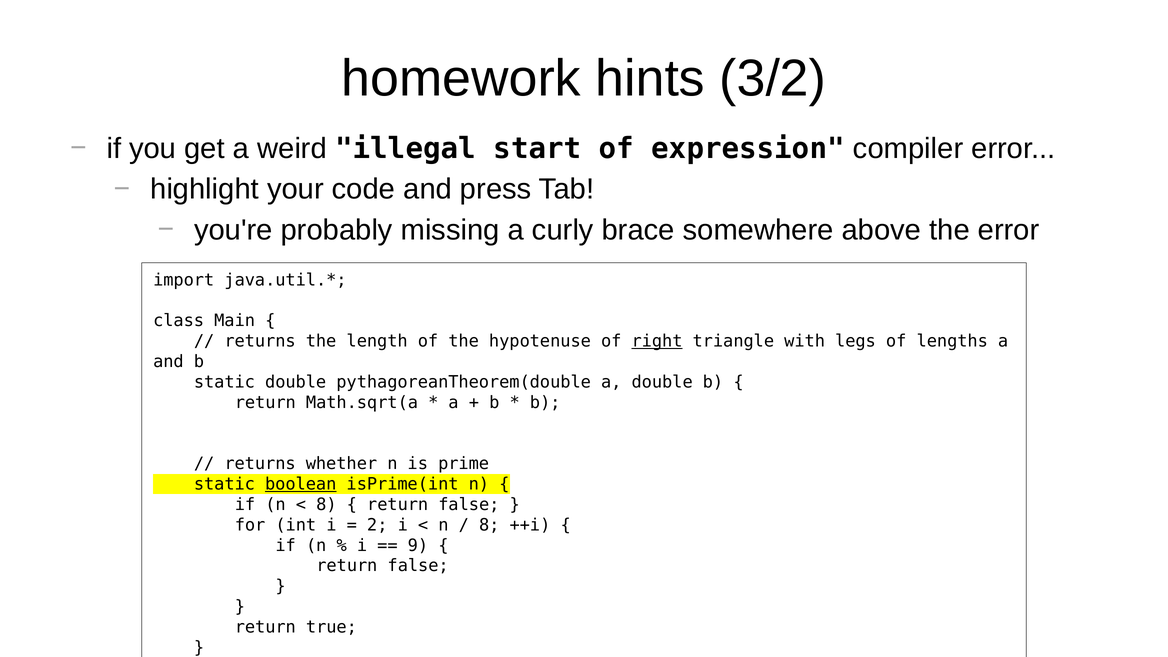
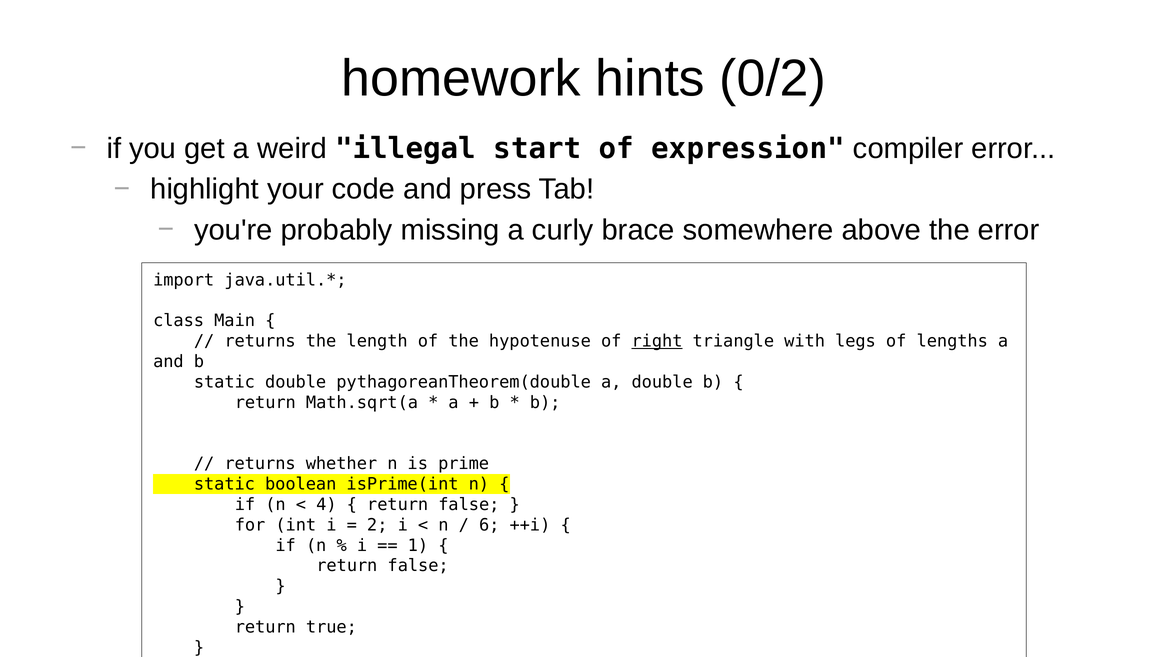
3/2: 3/2 -> 0/2 (773, 79)
boolean underline: present -> none (301, 484)
8: 8 -> 4 (326, 505)
8: 8 -> 6 (489, 525)
9: 9 -> 1 (418, 545)
